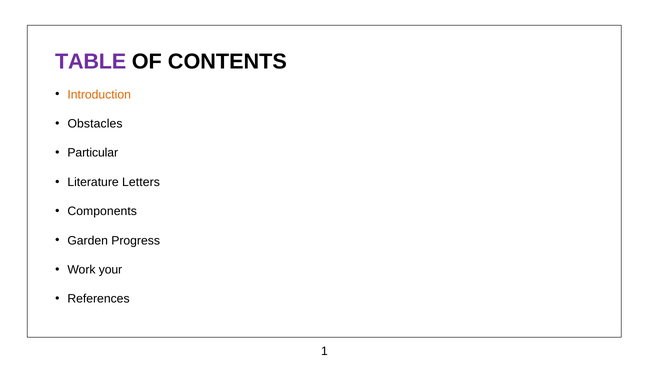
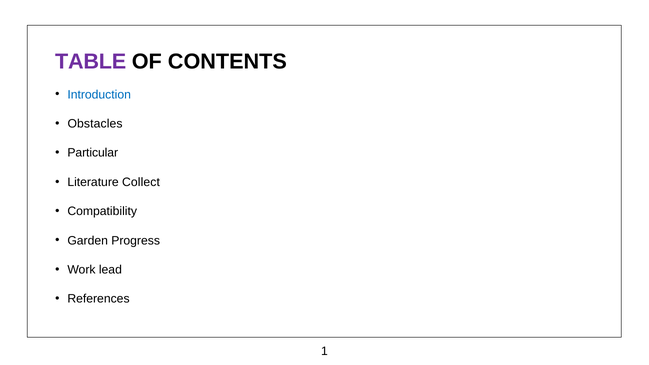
Introduction colour: orange -> blue (99, 95)
Letters: Letters -> Collect (141, 182)
Components: Components -> Compatibility (102, 211)
your: your -> lead (110, 270)
